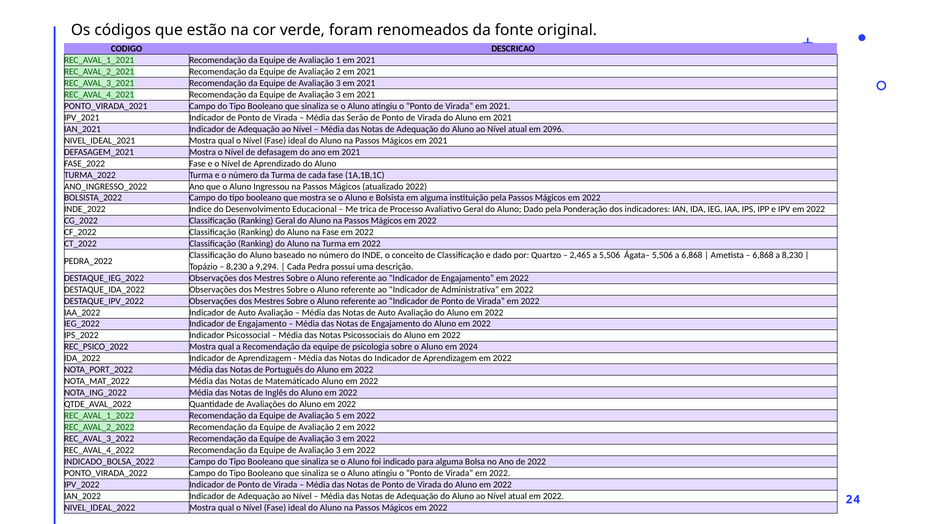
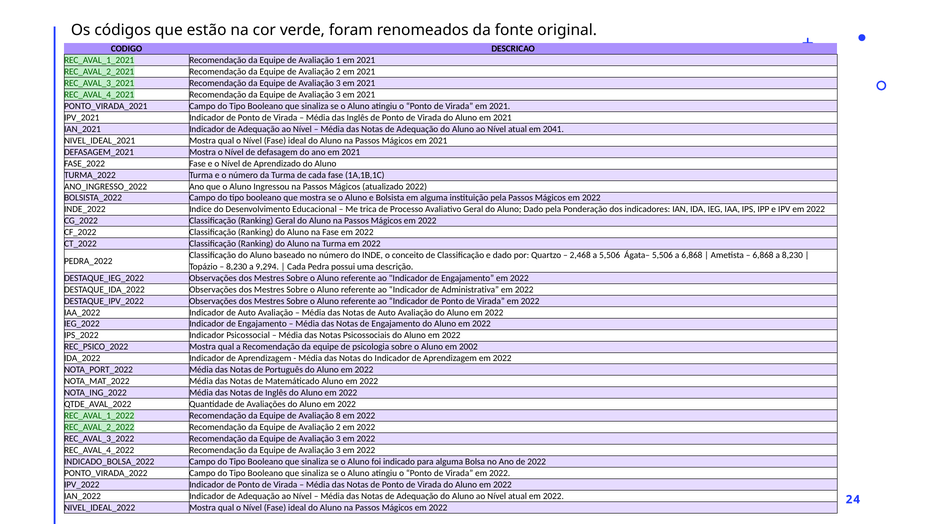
das Serão: Serão -> Inglês (358, 118)
2096: 2096 -> 2041 (553, 129)
2,465: 2,465 -> 2,468 (580, 255)
2024: 2024 -> 2002 (468, 347)
5: 5 -> 8 (338, 415)
